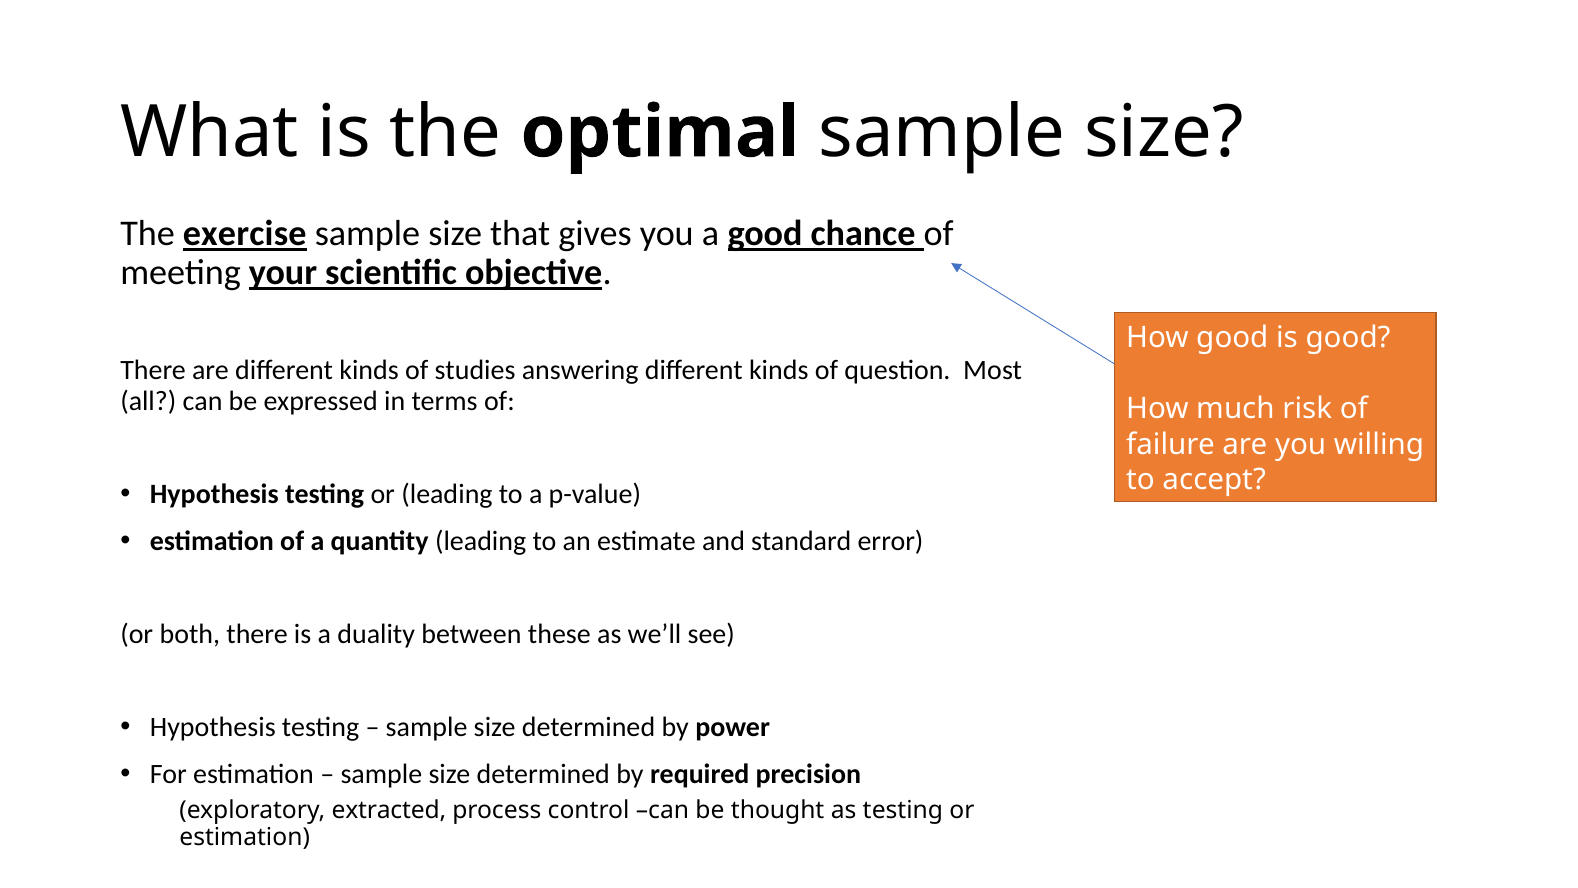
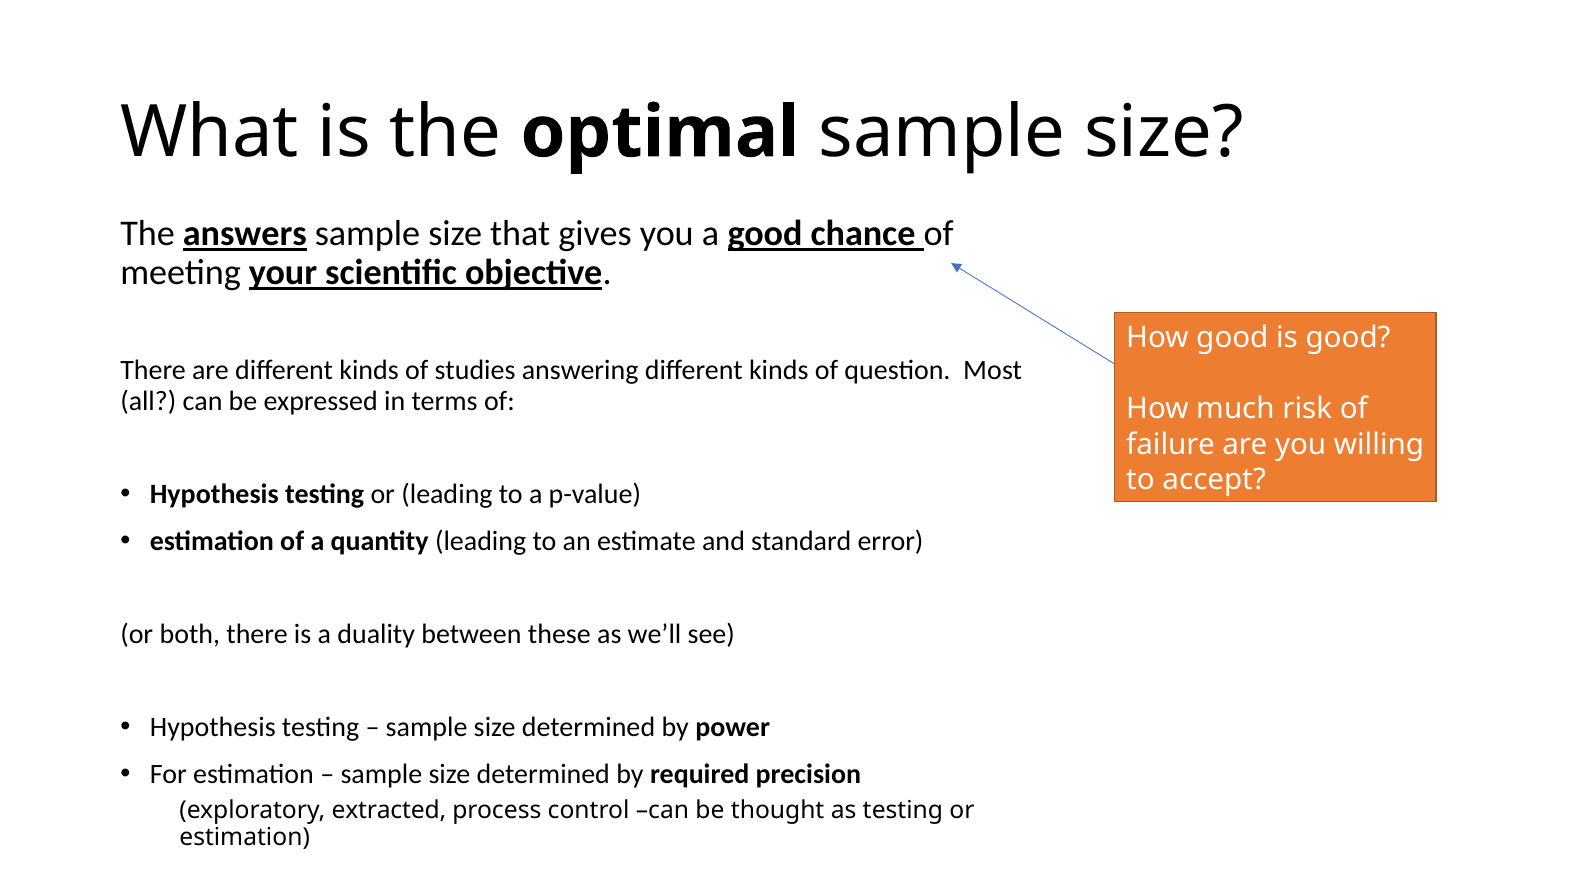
exercise: exercise -> answers (245, 234)
